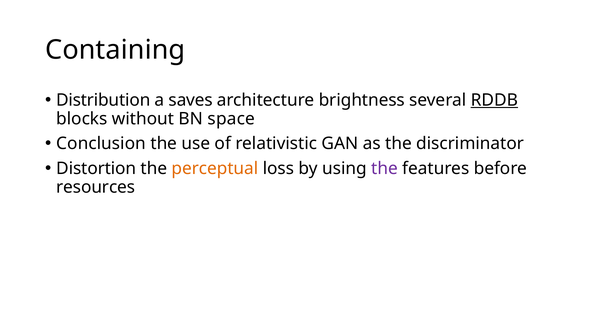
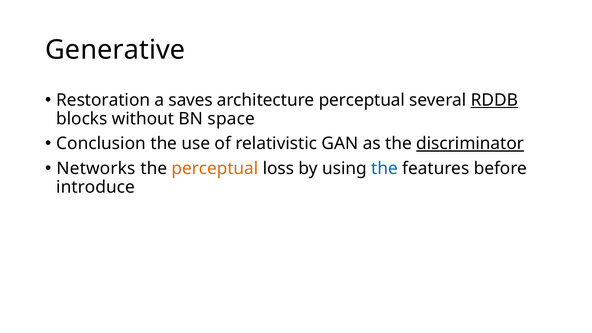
Containing: Containing -> Generative (115, 50)
Distribution: Distribution -> Restoration (103, 100)
architecture brightness: brightness -> perceptual (362, 100)
discriminator underline: none -> present (470, 144)
Distortion: Distortion -> Networks (96, 168)
the colour: purple -> blue (385, 168)
resources: resources -> introduce (96, 187)
